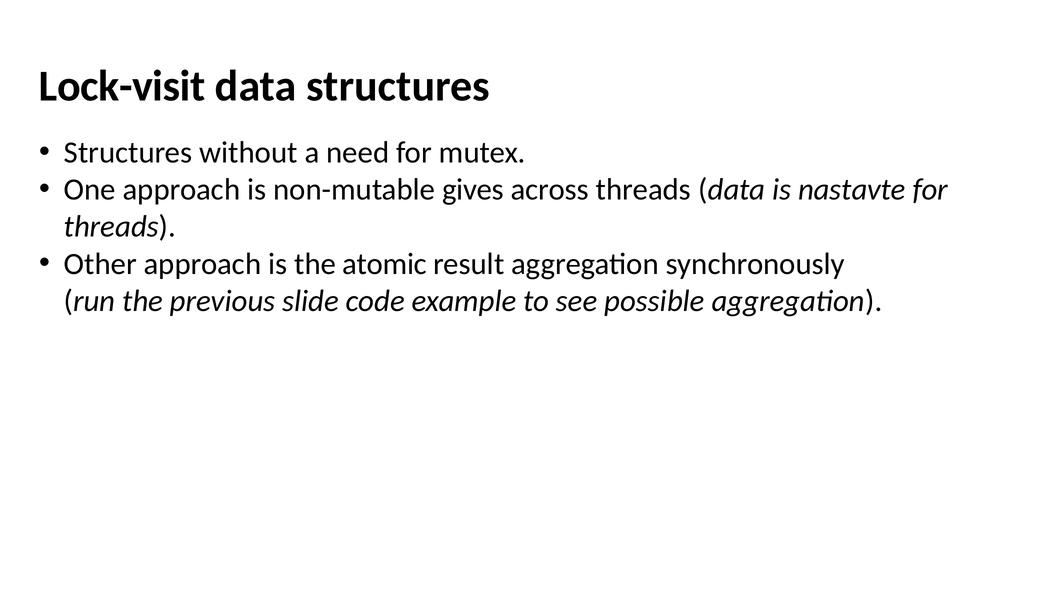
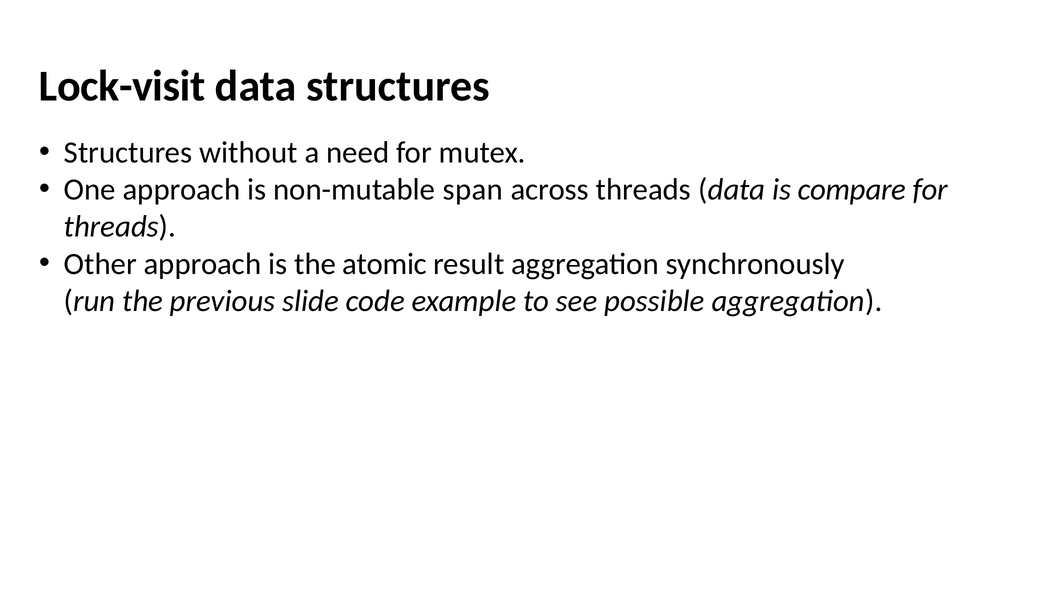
gives: gives -> span (473, 190)
nastavte: nastavte -> compare (852, 190)
